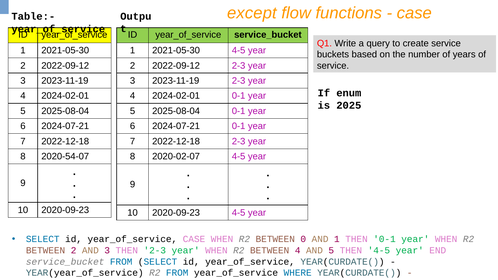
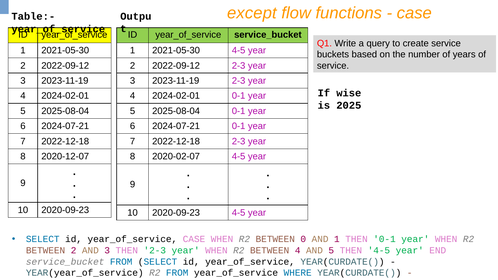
enum: enum -> wise (349, 93)
2020-54-07: 2020-54-07 -> 2020-12-07 (65, 157)
